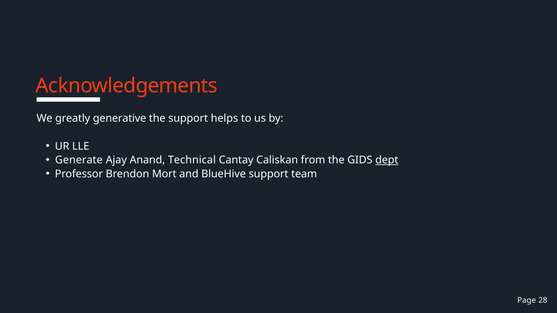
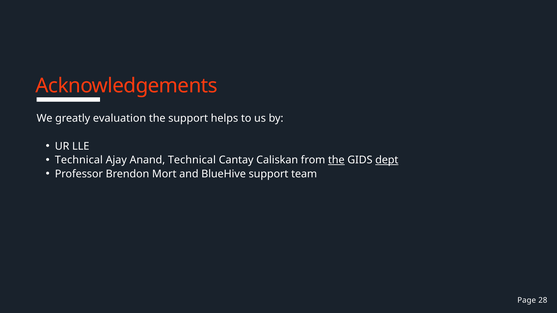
generative: generative -> evaluation (120, 118)
Generate: Generate -> Technical (79, 160)
the underline: none -> present (336, 160)
